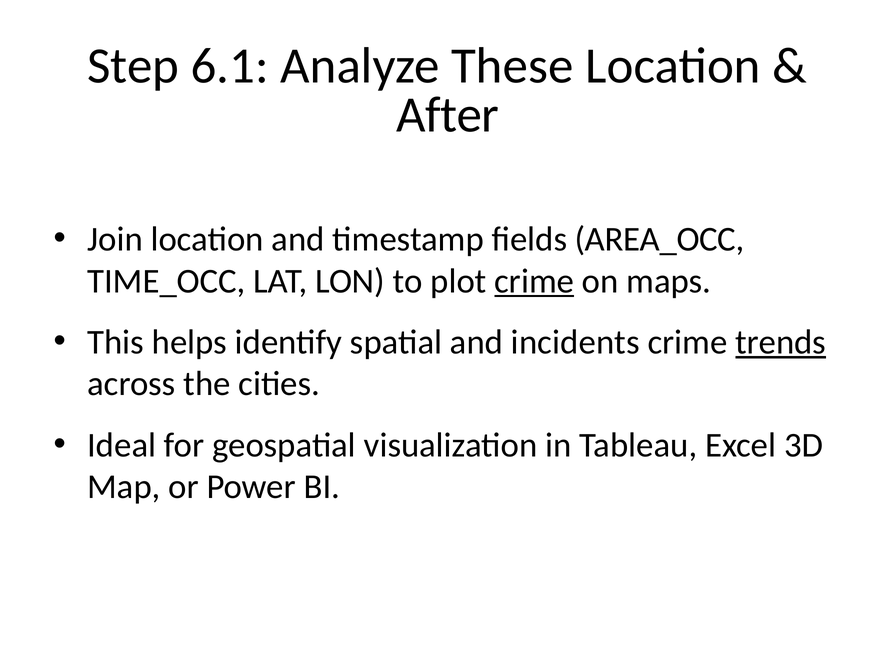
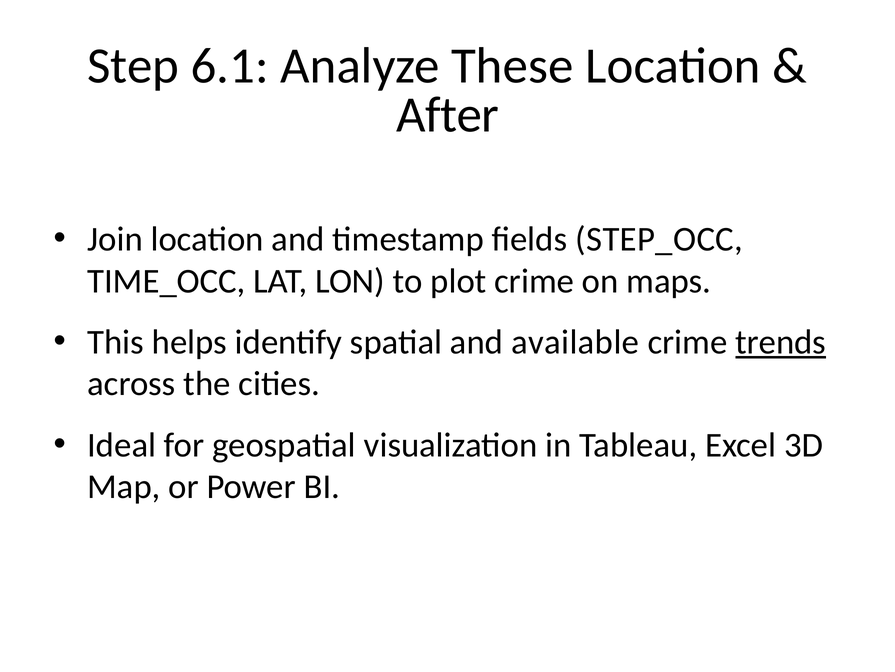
AREA_OCC: AREA_OCC -> STEP_OCC (659, 239)
crime underline: present -> none (534, 281)
incidents: incidents -> available (575, 342)
